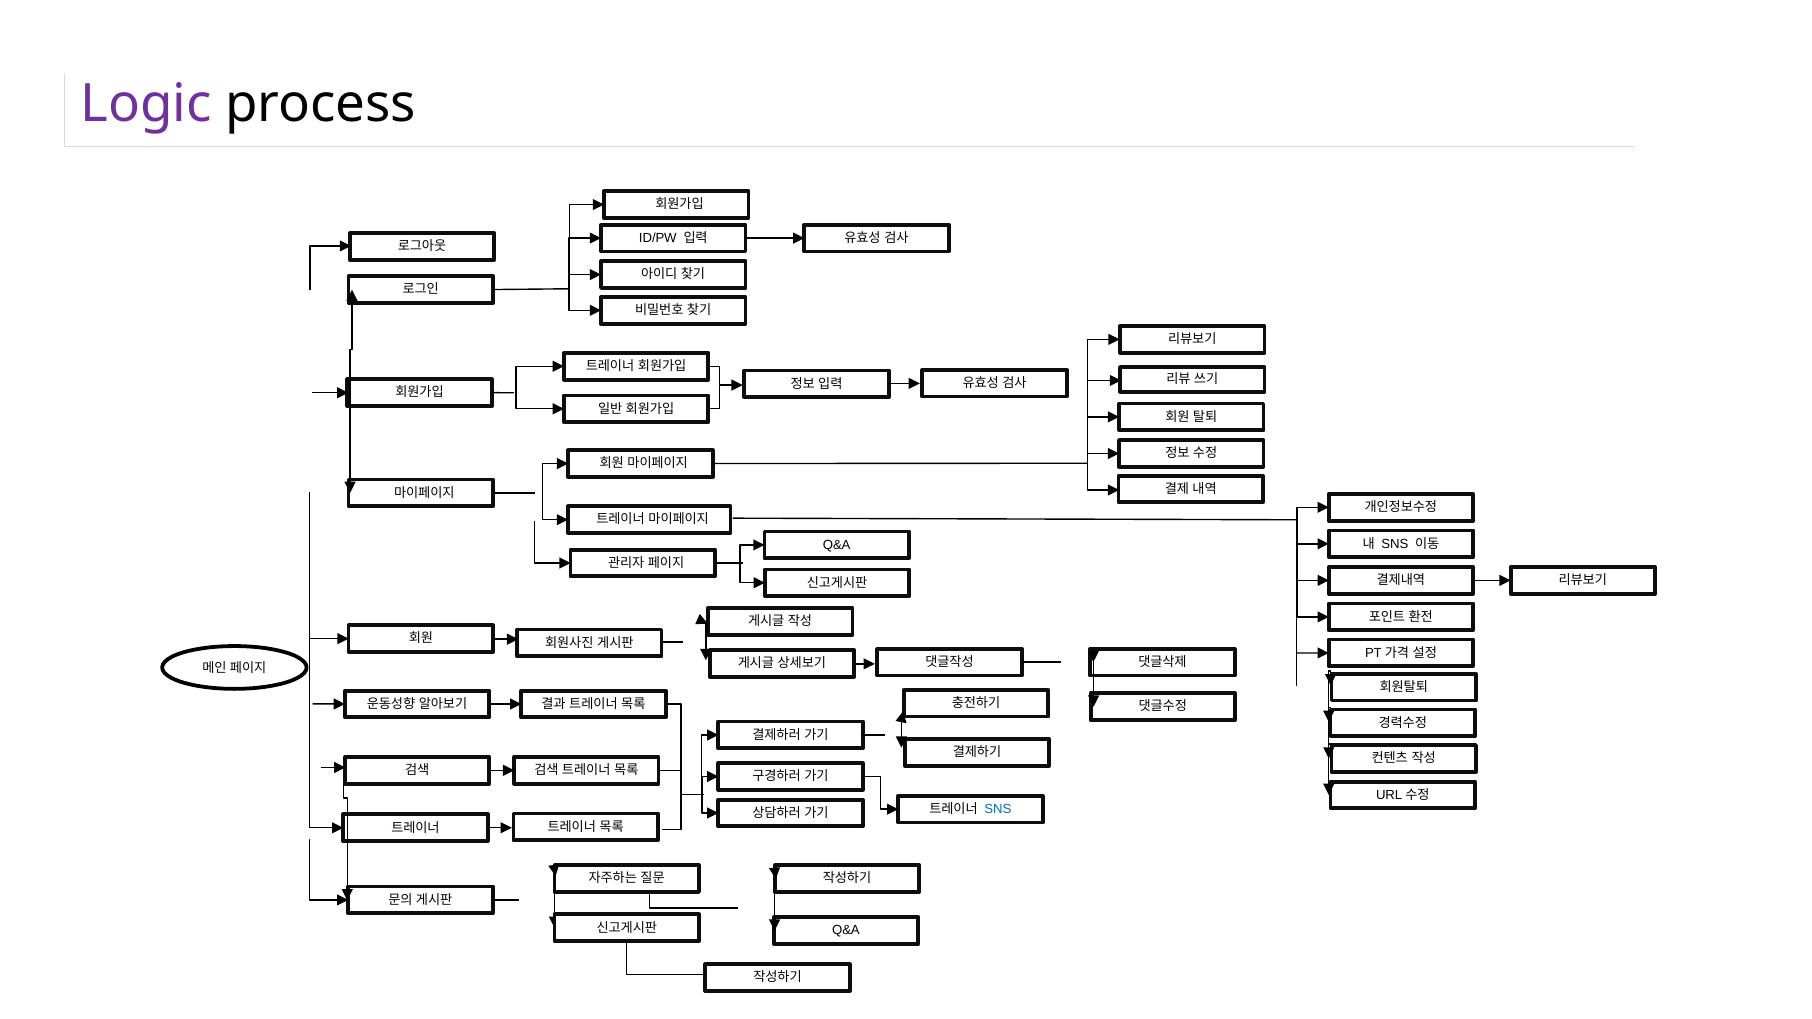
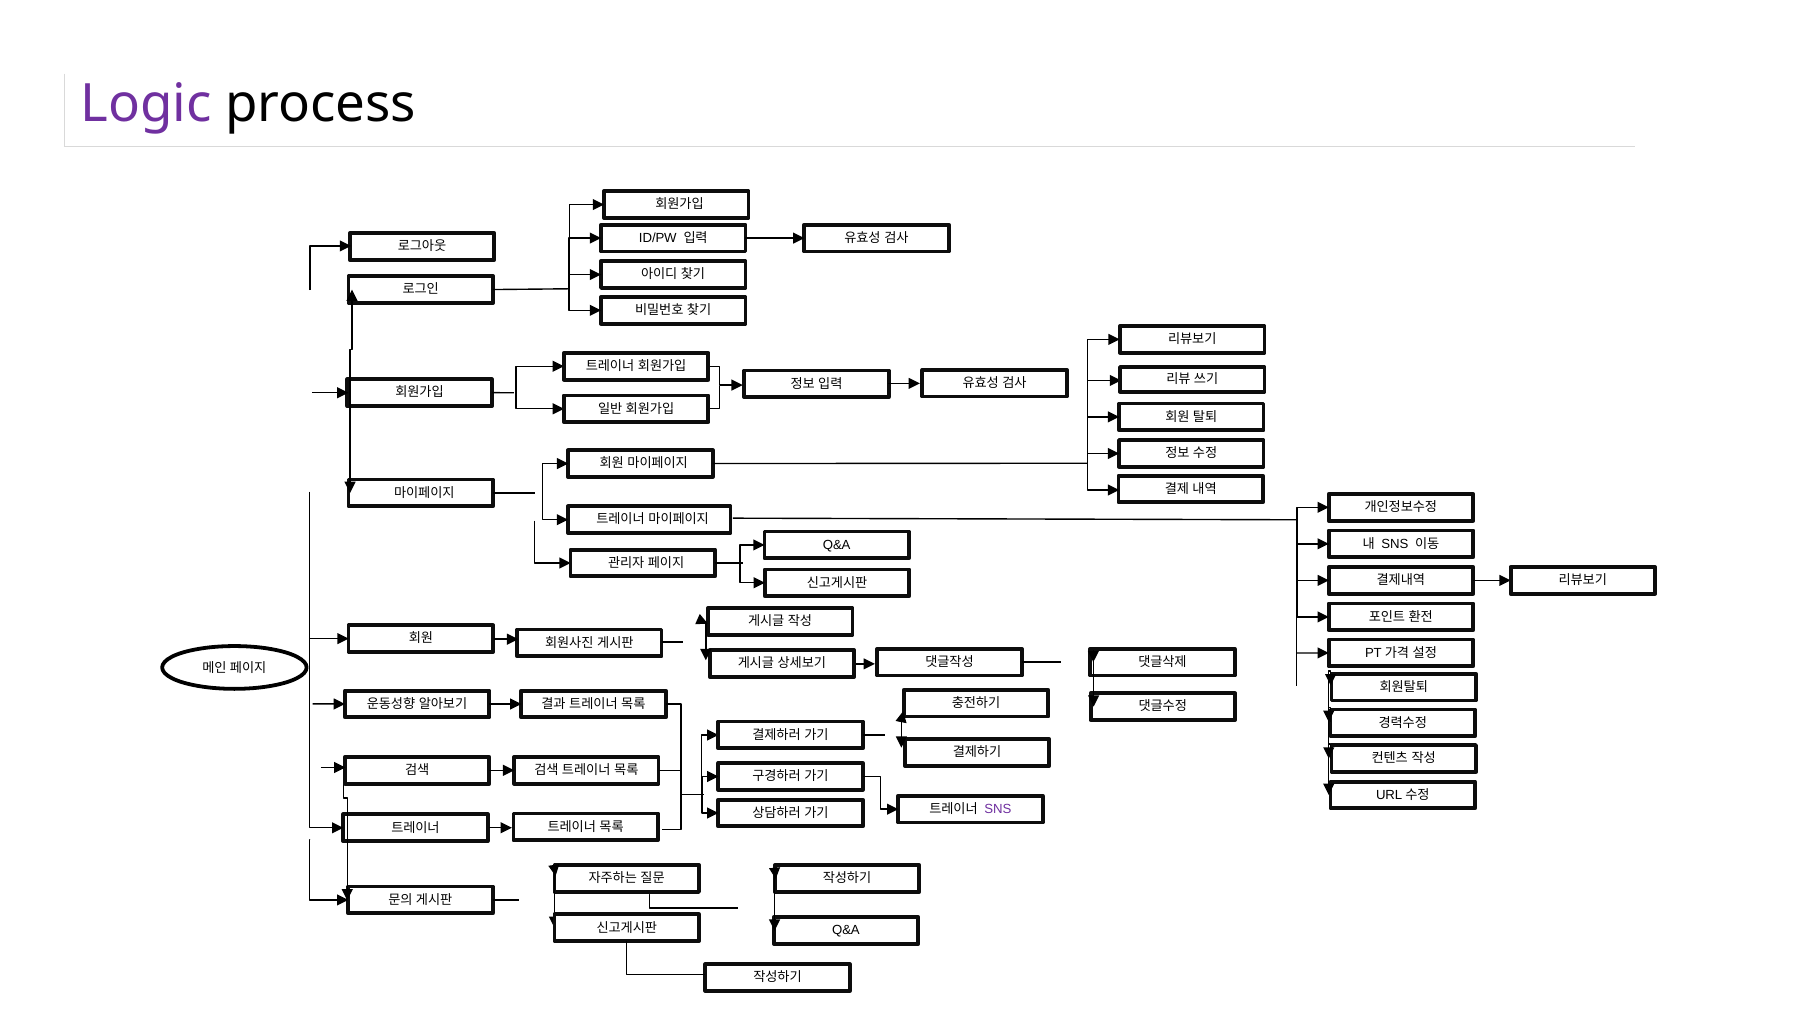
SNS colour: blue -> purple (998, 809)
